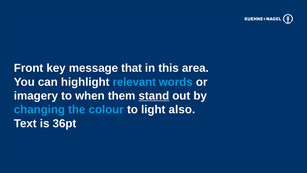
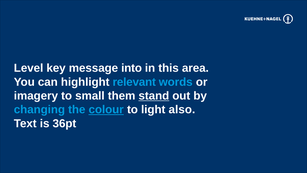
Front: Front -> Level (29, 68)
that: that -> into (132, 68)
when: when -> small (90, 96)
colour underline: none -> present (106, 109)
